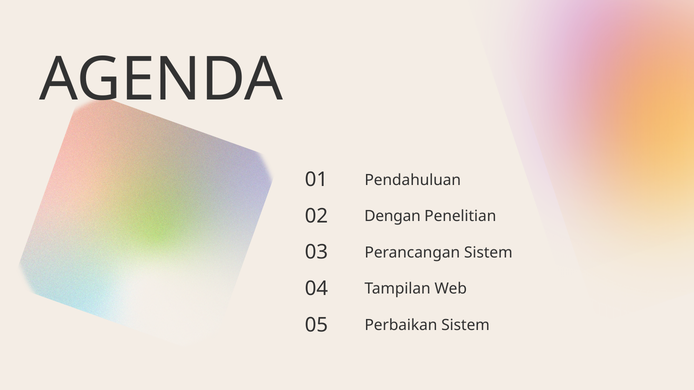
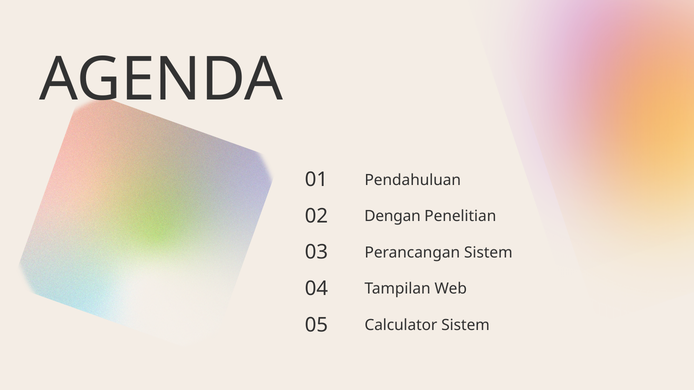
Perbaikan: Perbaikan -> Calculator (401, 326)
